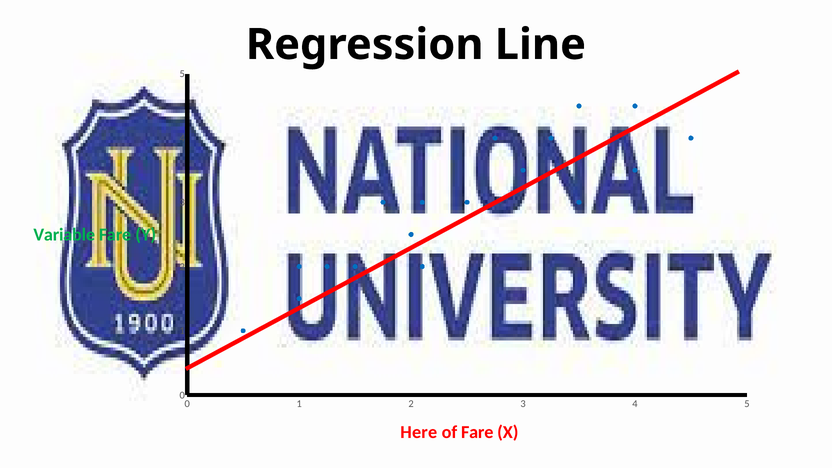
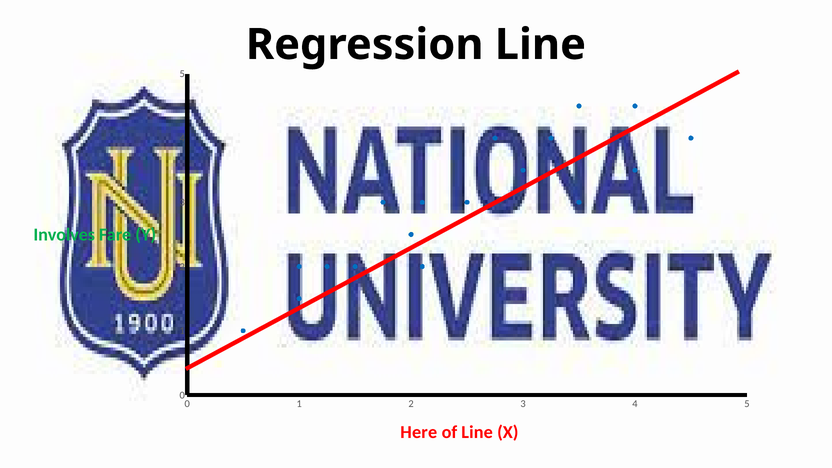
Variable: Variable -> Involves (64, 235)
of Fare: Fare -> Line (477, 432)
